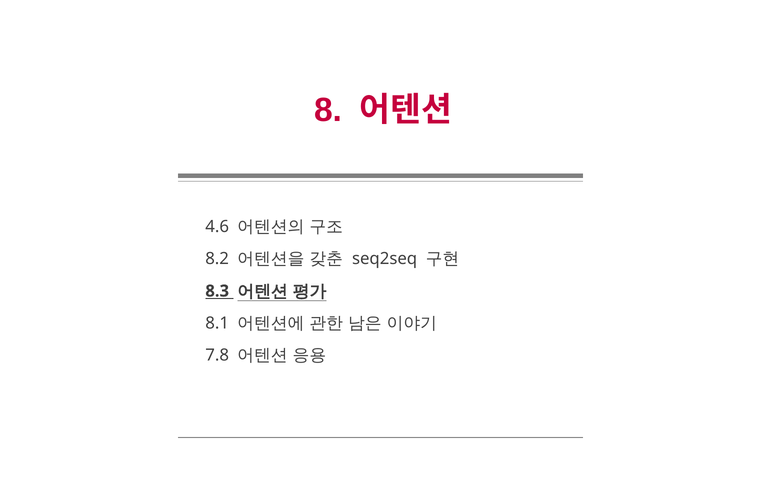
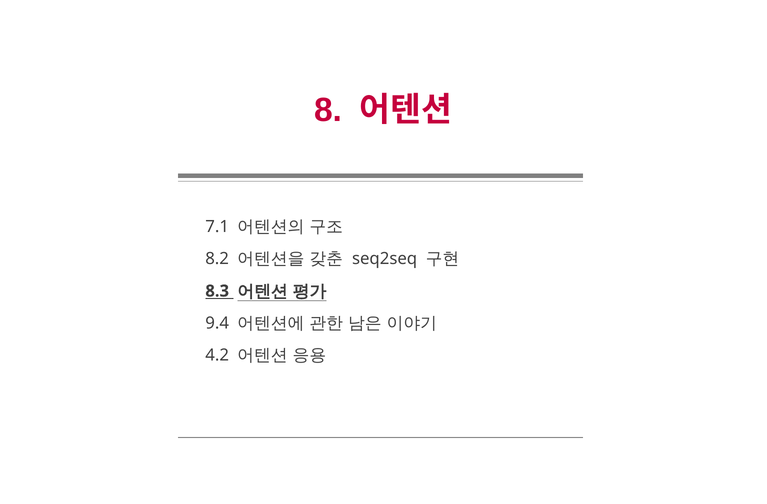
4.6: 4.6 -> 7.1 (217, 227)
8.1: 8.1 -> 9.4 (217, 323)
7.8: 7.8 -> 4.2 (217, 355)
